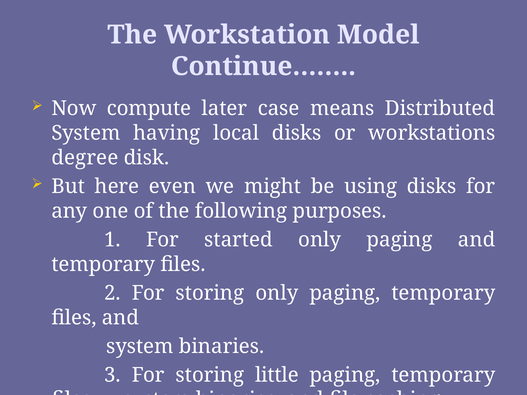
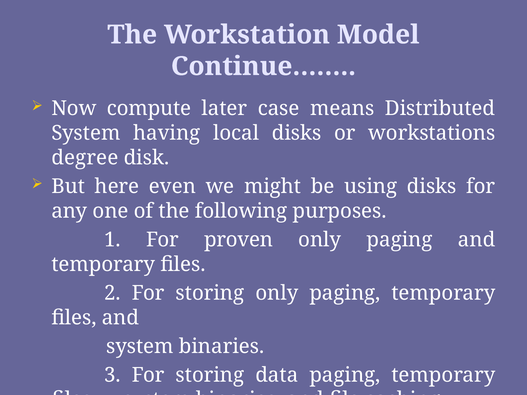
started: started -> proven (239, 240)
little: little -> data (277, 375)
